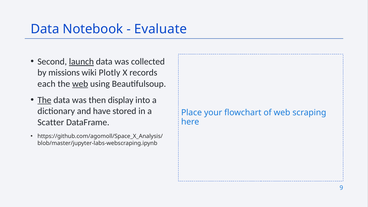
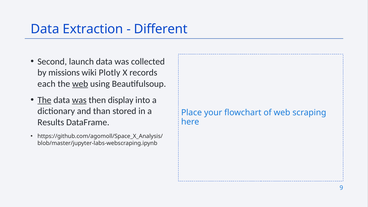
Notebook: Notebook -> Extraction (93, 29)
Evaluate: Evaluate -> Different (161, 29)
launch underline: present -> none (81, 62)
was underline: none -> present (79, 100)
have: have -> than (102, 111)
Scatter: Scatter -> Results (51, 122)
